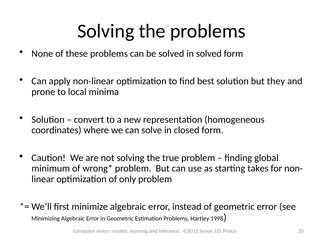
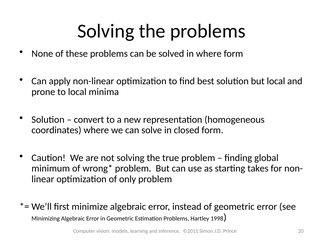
in solved: solved -> where (209, 54)
but they: they -> local (276, 81)
